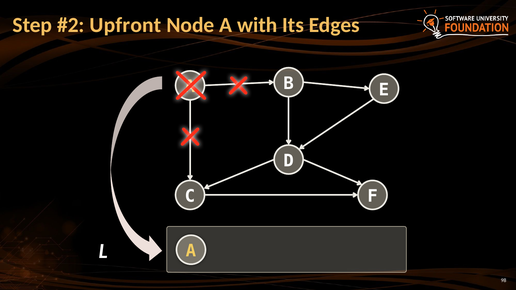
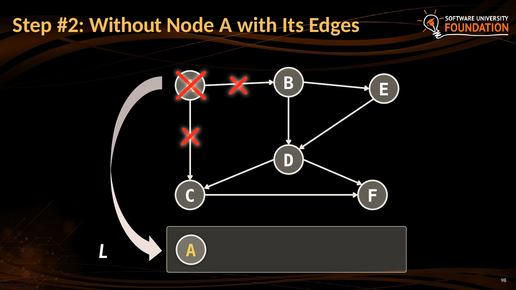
Upfront: Upfront -> Without (126, 25)
